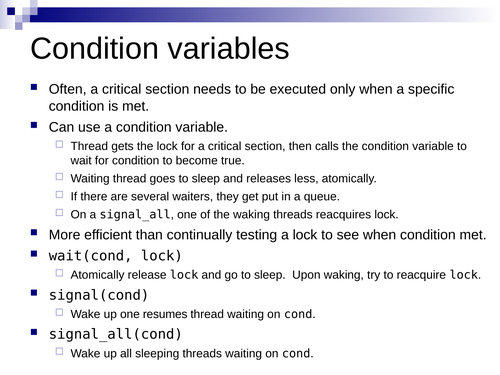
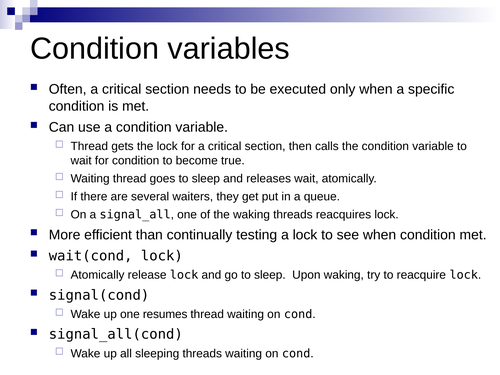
releases less: less -> wait (306, 179)
